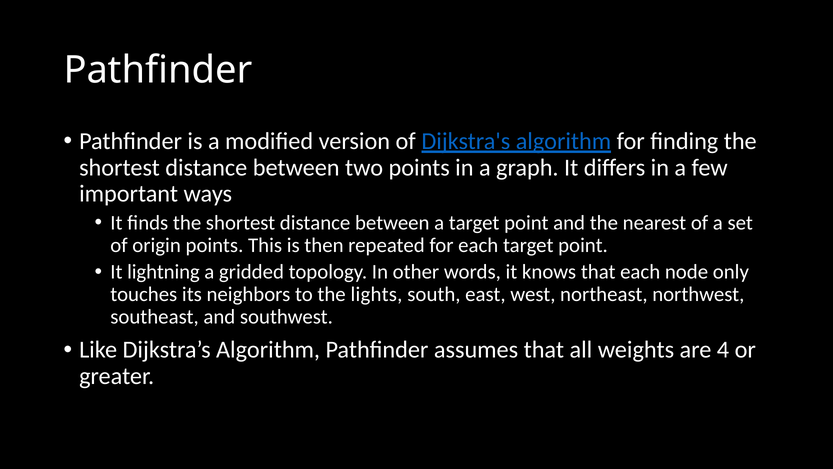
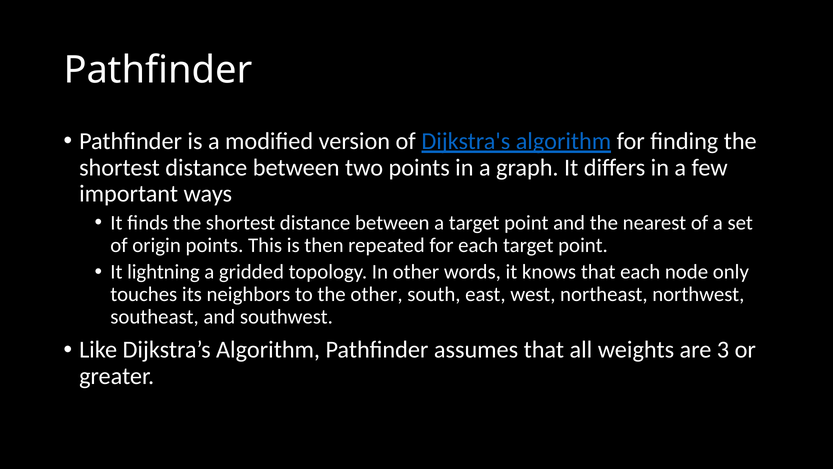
the lights: lights -> other (377, 294)
4: 4 -> 3 (723, 350)
